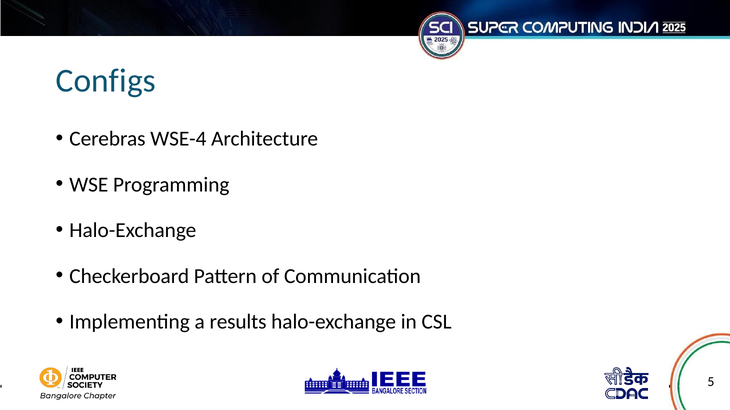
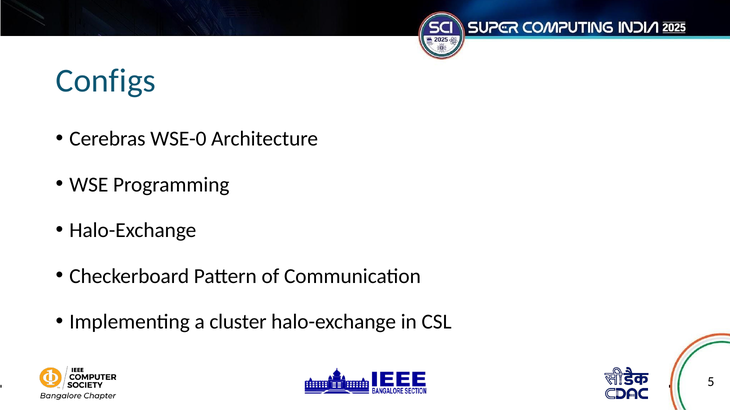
WSE-4: WSE-4 -> WSE-0 (178, 139)
results: results -> cluster (238, 322)
